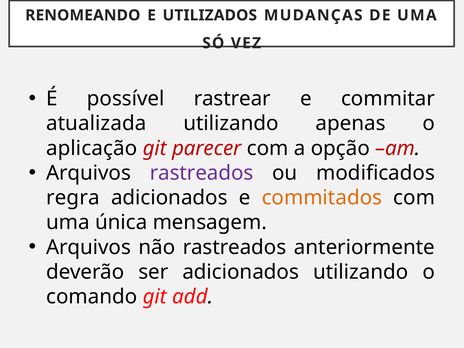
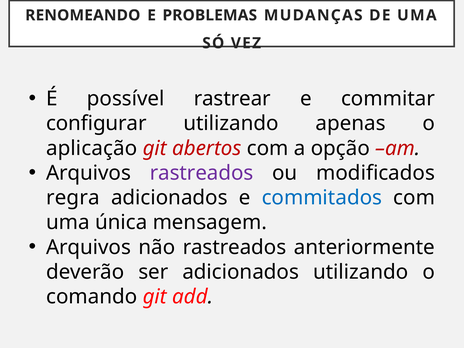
UTILIZADOS: UTILIZADOS -> PROBLEMAS (210, 15)
atualizada: atualizada -> configurar (96, 123)
parecer: parecer -> abertos (207, 148)
commitados colour: orange -> blue (322, 198)
